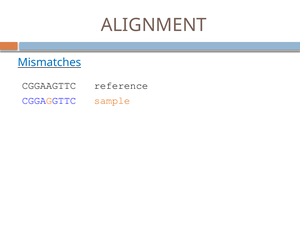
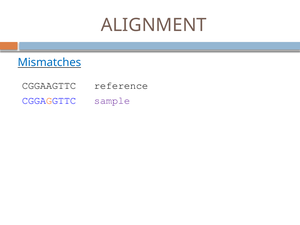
sample colour: orange -> purple (112, 101)
